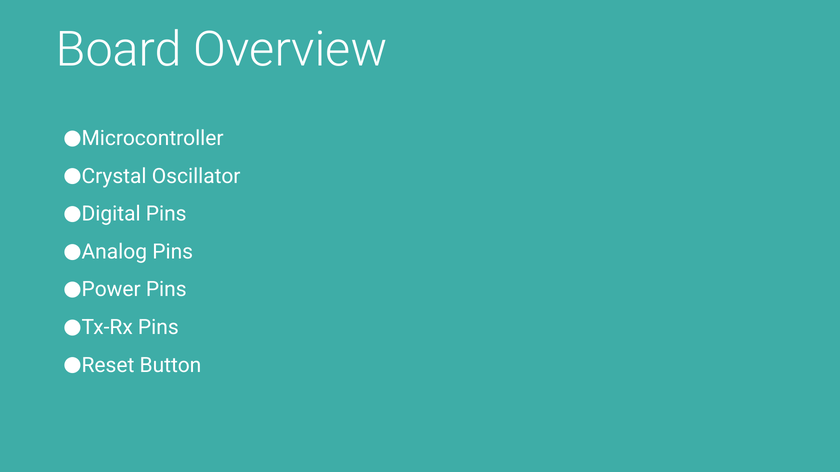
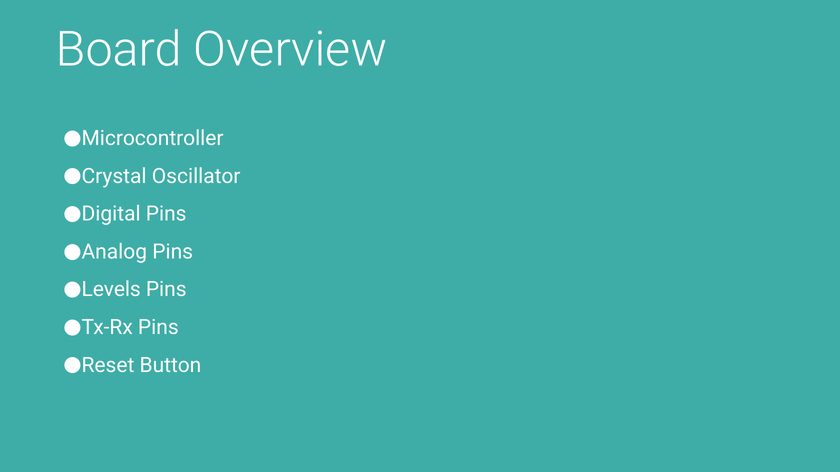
Power: Power -> Levels (111, 290)
